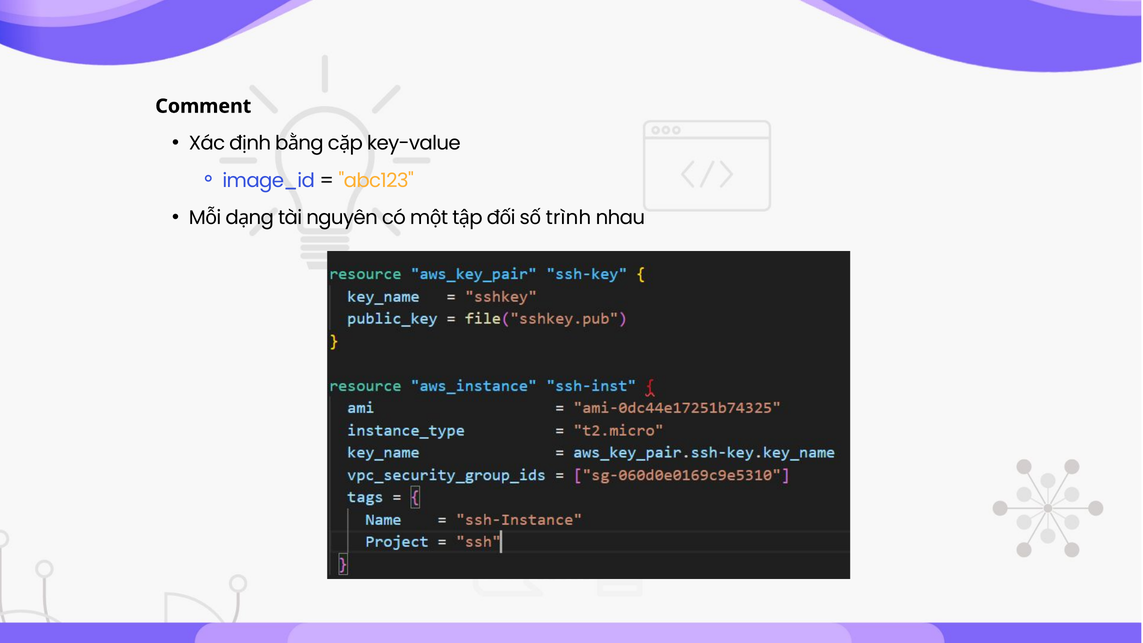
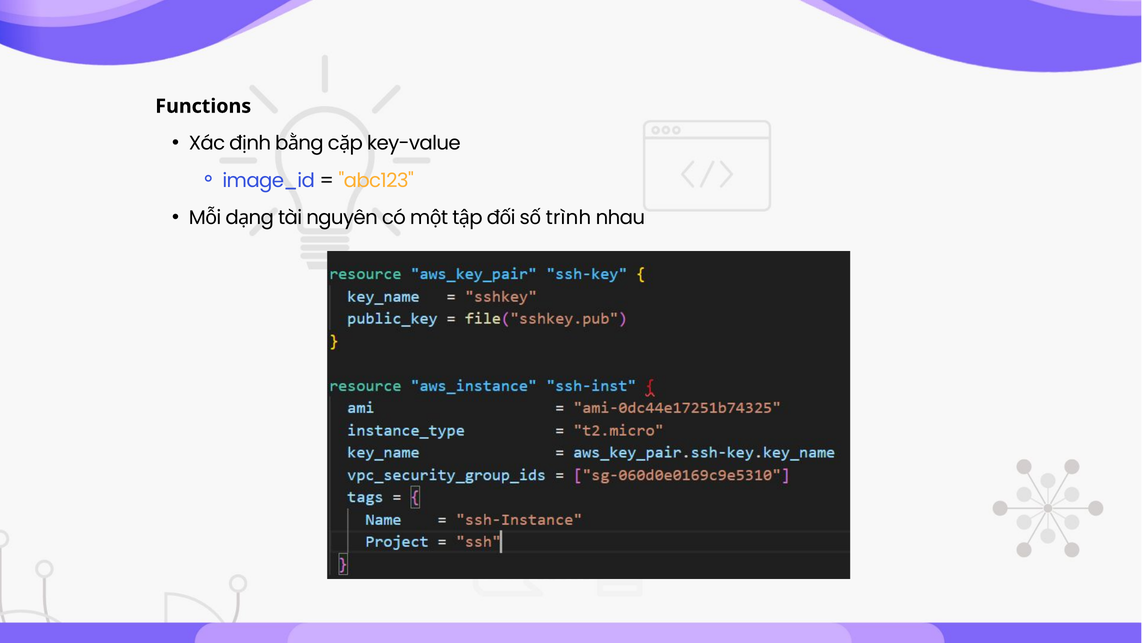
Comment: Comment -> Functions (203, 106)
